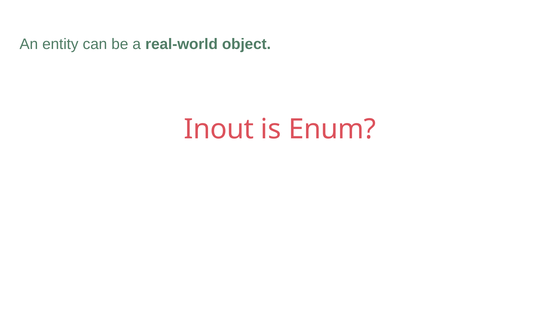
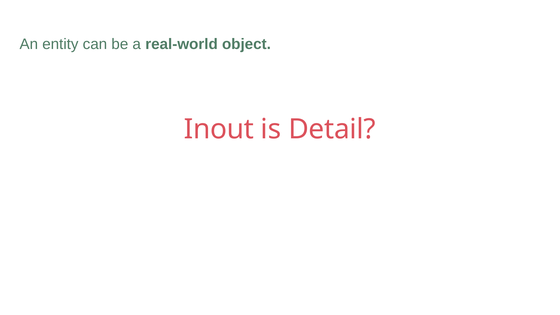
Enum: Enum -> Detail (332, 129)
